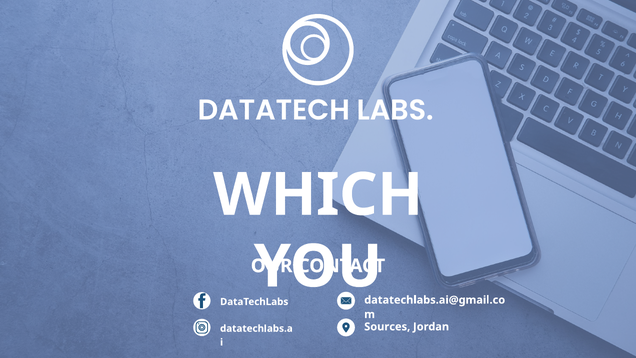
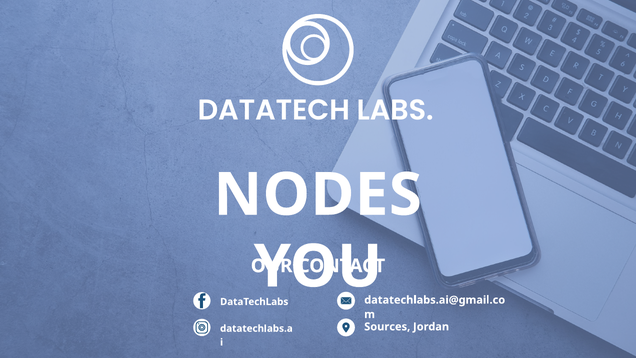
WHICH: WHICH -> NODES (318, 195)
